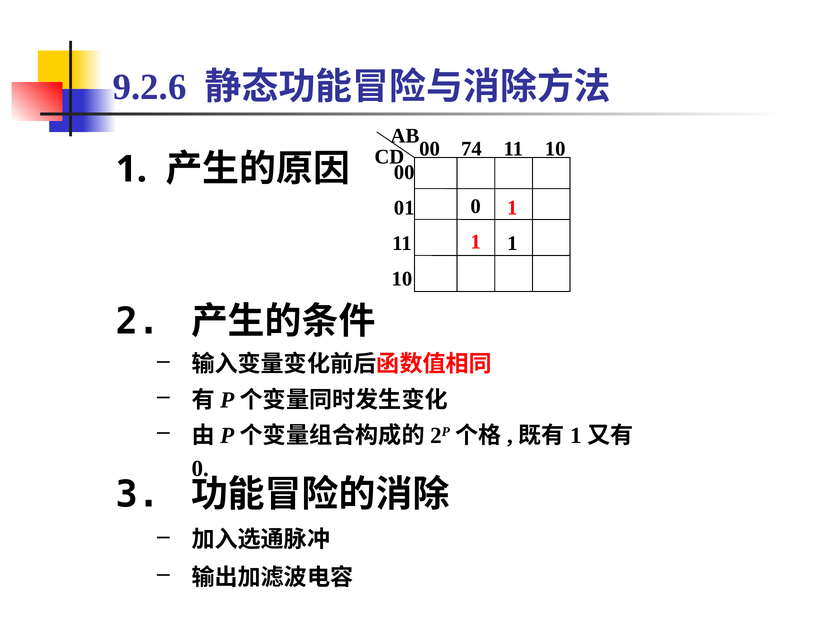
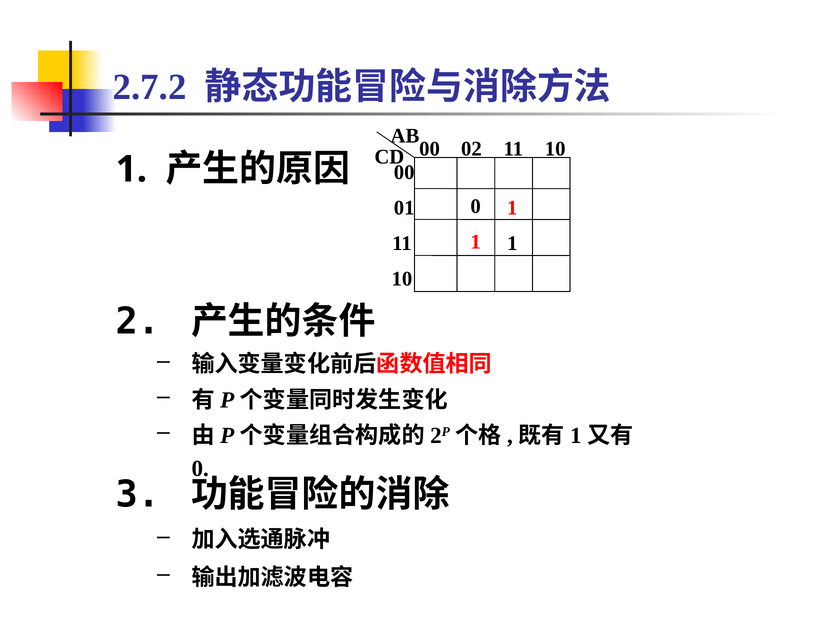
9.2.6: 9.2.6 -> 2.7.2 (150, 87)
74: 74 -> 02 (471, 149)
